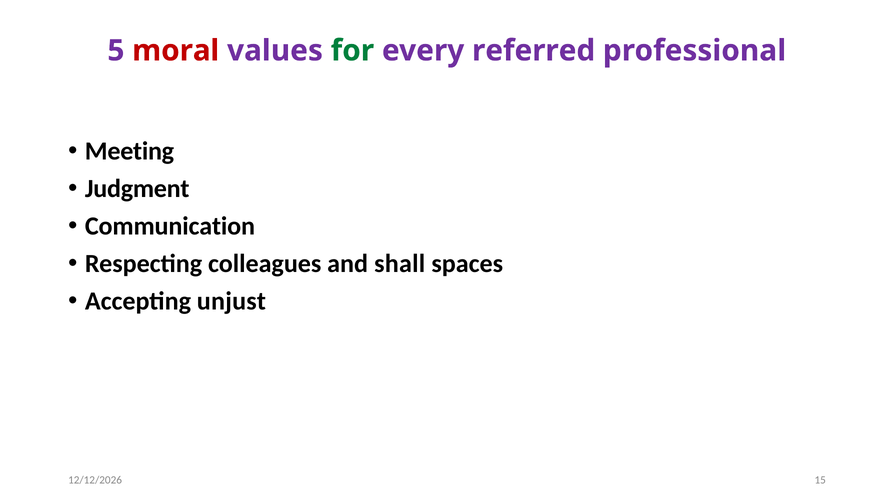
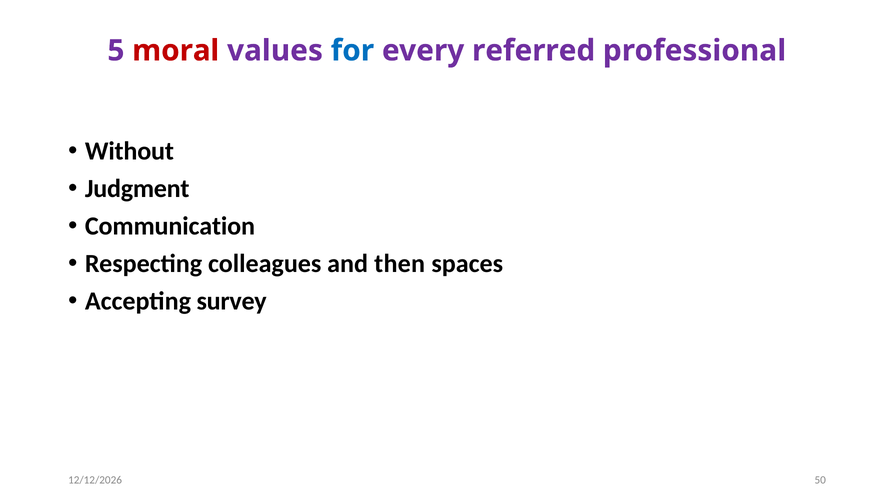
for colour: green -> blue (352, 51)
Meeting: Meeting -> Without (129, 151)
shall: shall -> then (400, 264)
unjust: unjust -> survey (232, 301)
15: 15 -> 50 (820, 480)
